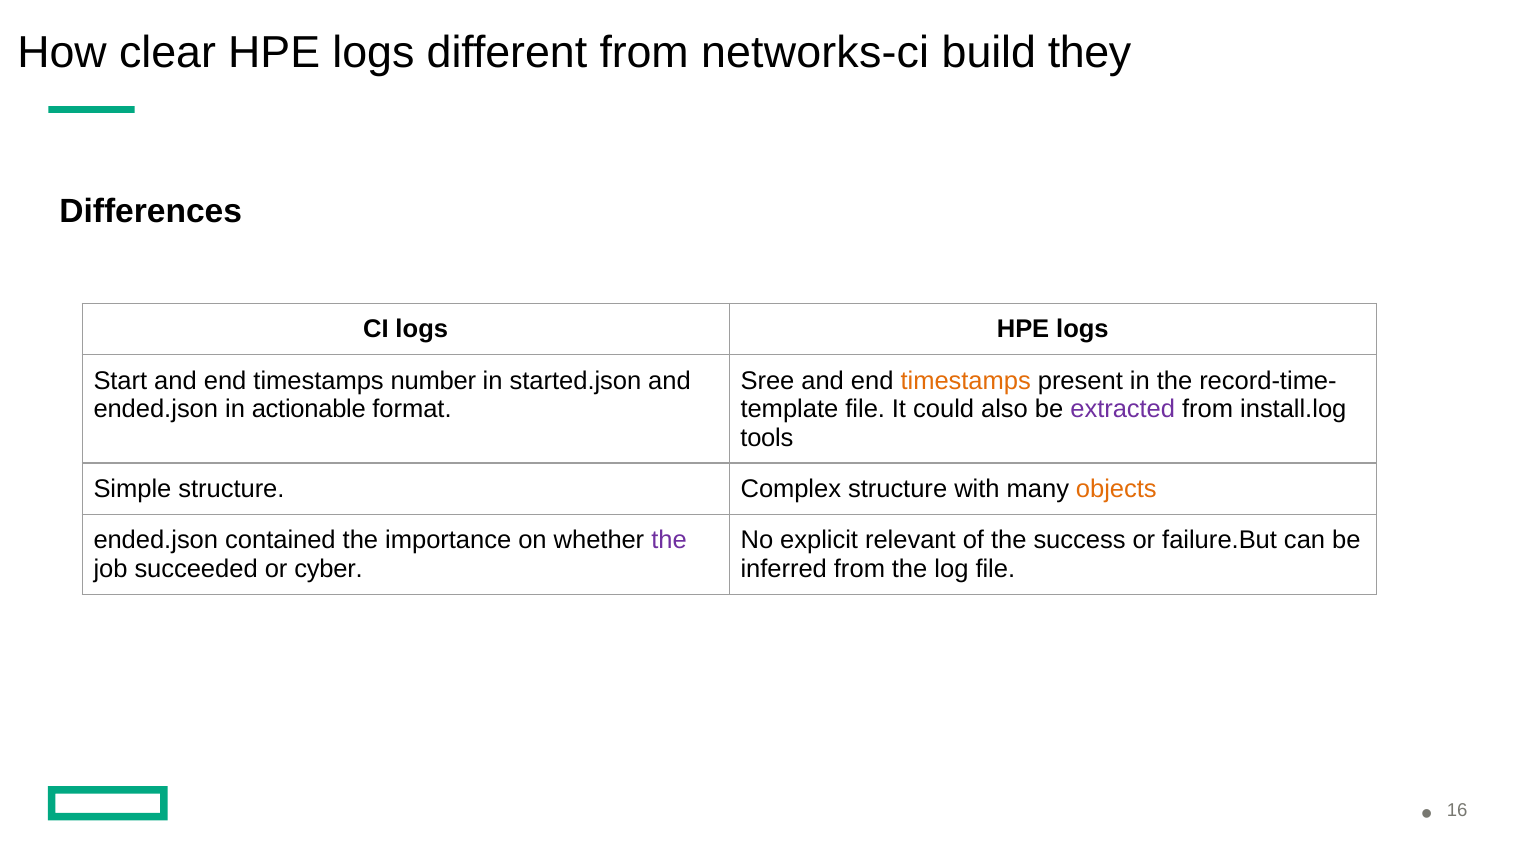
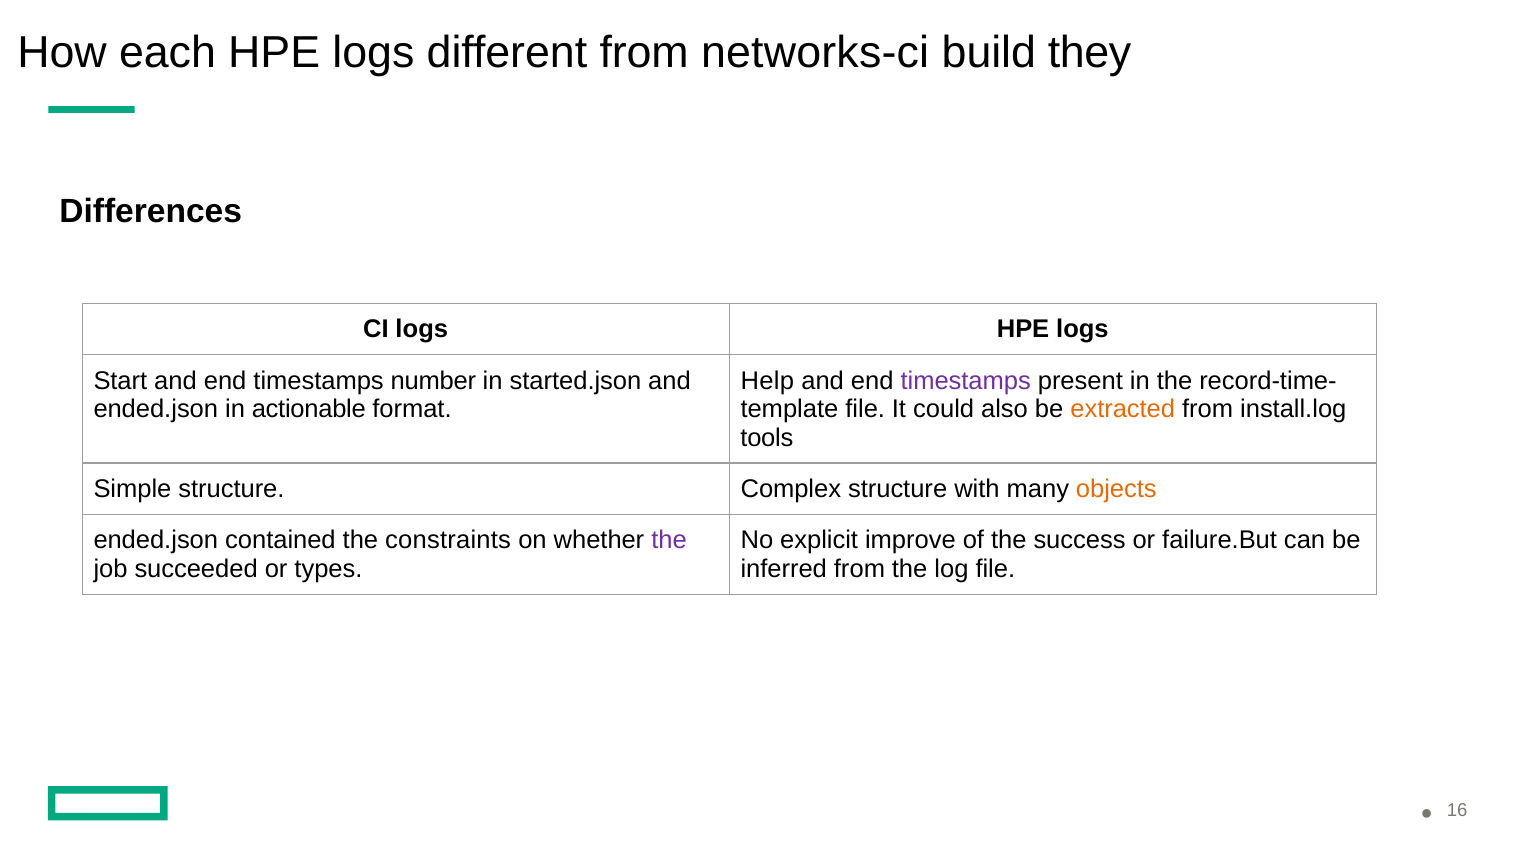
clear: clear -> each (167, 52)
Sree: Sree -> Help (767, 381)
timestamps colour: orange -> purple (966, 381)
extracted colour: purple -> orange (1123, 409)
importance: importance -> constraints (448, 540)
relevant: relevant -> improve (910, 540)
cyber: cyber -> types (328, 569)
